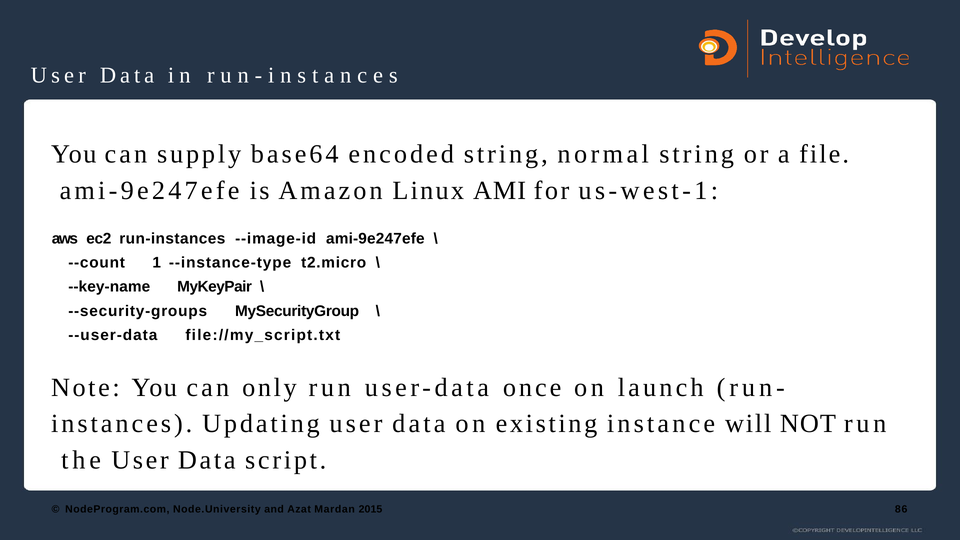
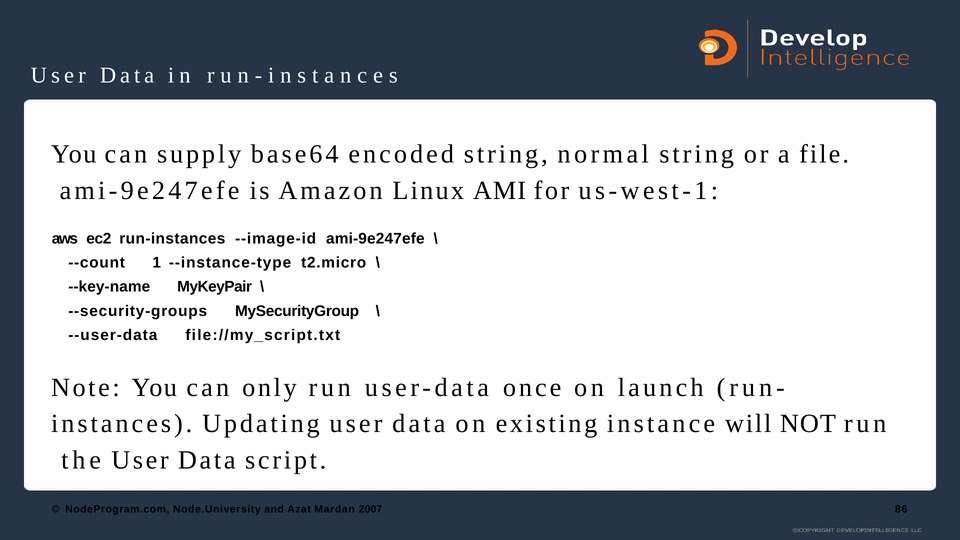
2015: 2015 -> 2007 (370, 509)
